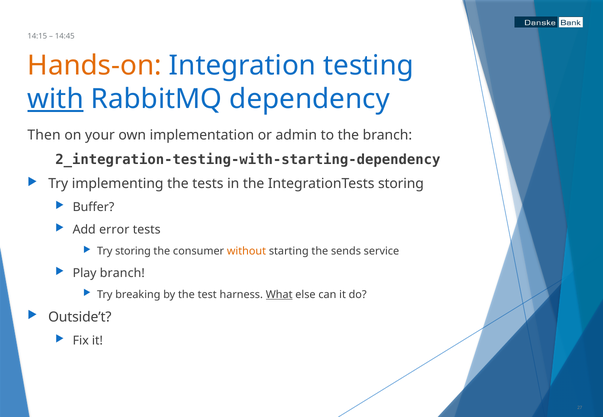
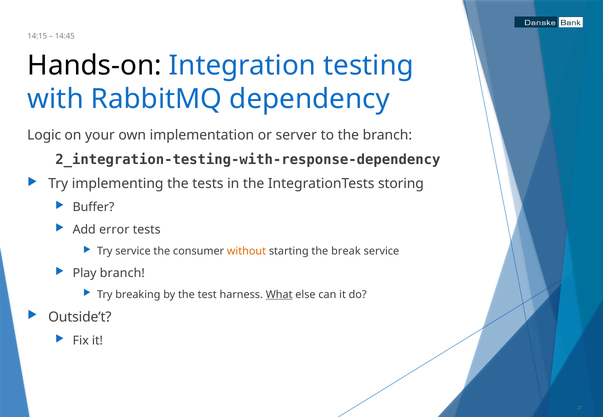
Hands-on colour: orange -> black (95, 66)
with underline: present -> none (56, 99)
Then: Then -> Logic (44, 135)
admin: admin -> server (296, 135)
2_integration-testing-with-starting-dependency: 2_integration-testing-with-starting-dependency -> 2_integration-testing-with-response-dependency (248, 160)
Try storing: storing -> service (133, 252)
sends: sends -> break (346, 252)
